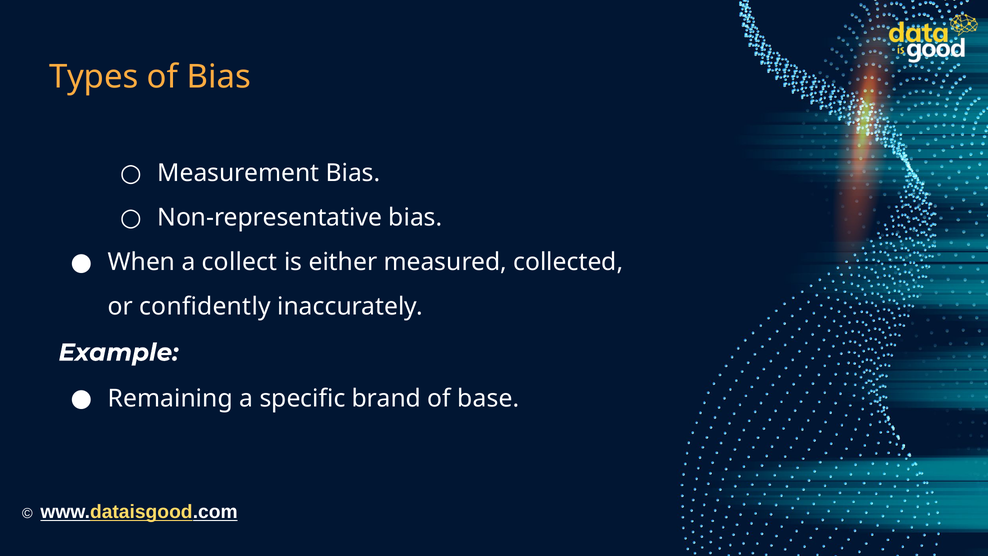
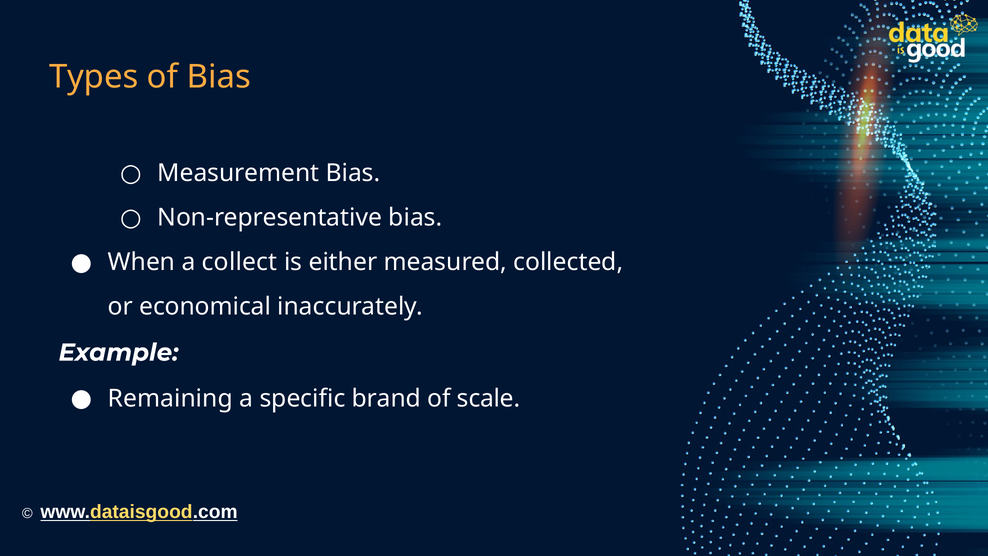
confidently: confidently -> economical (205, 307)
base: base -> scale (489, 398)
